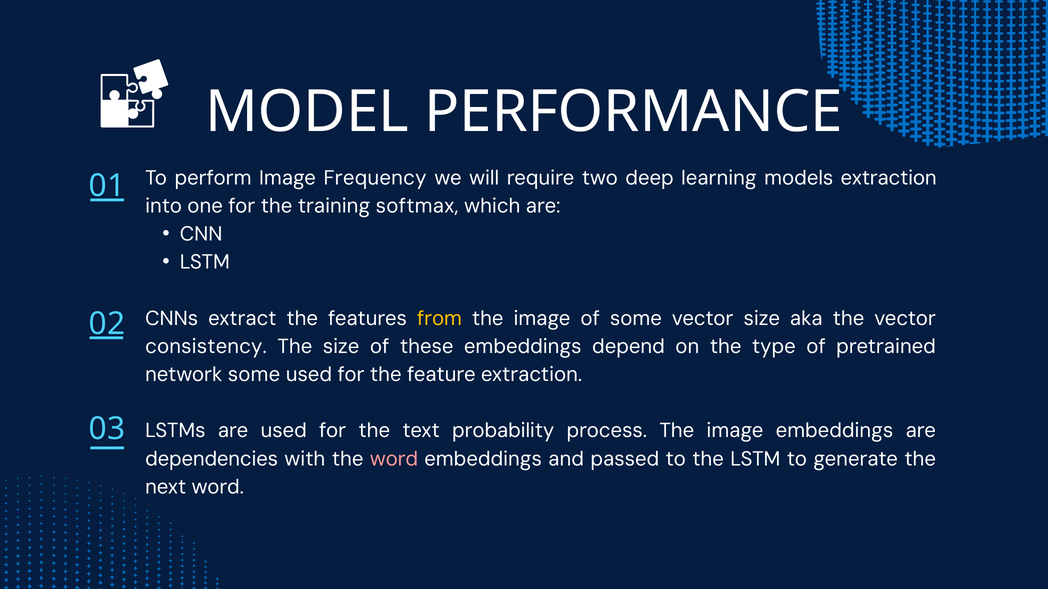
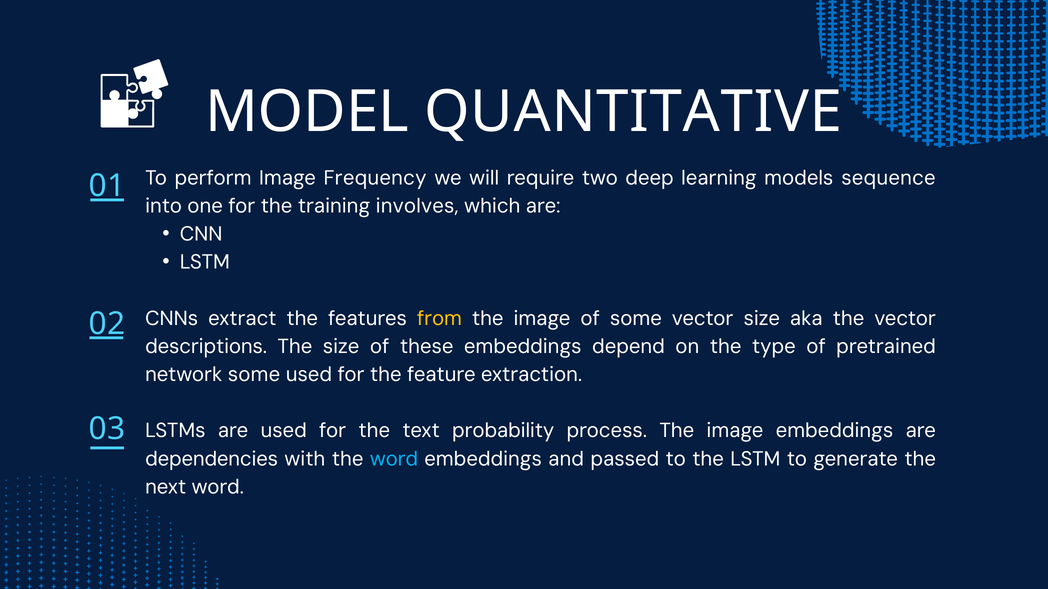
PERFORMANCE: PERFORMANCE -> QUANTITATIVE (633, 112)
models extraction: extraction -> sequence (888, 178)
softmax: softmax -> involves (417, 206)
consistency: consistency -> descriptions (206, 347)
word colour: pink -> light blue (394, 459)
